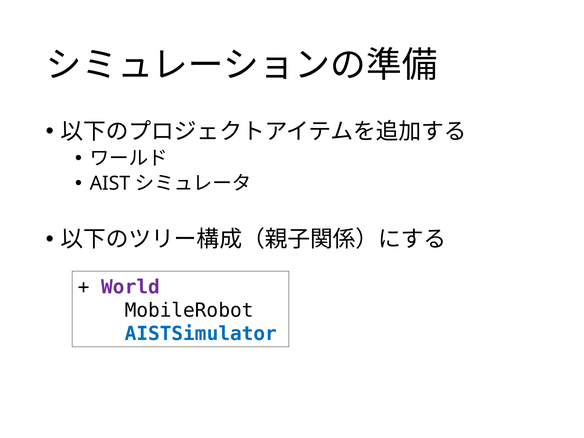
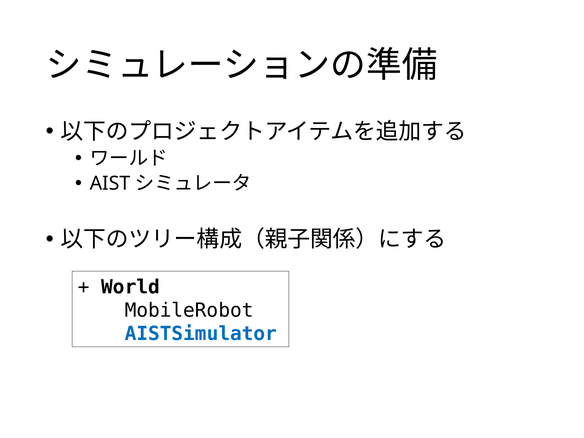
World colour: purple -> black (131, 287)
